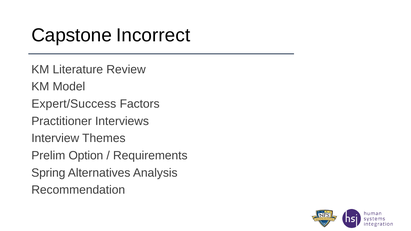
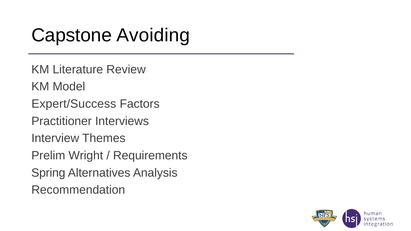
Incorrect: Incorrect -> Avoiding (153, 35)
Option: Option -> Wright (86, 156)
